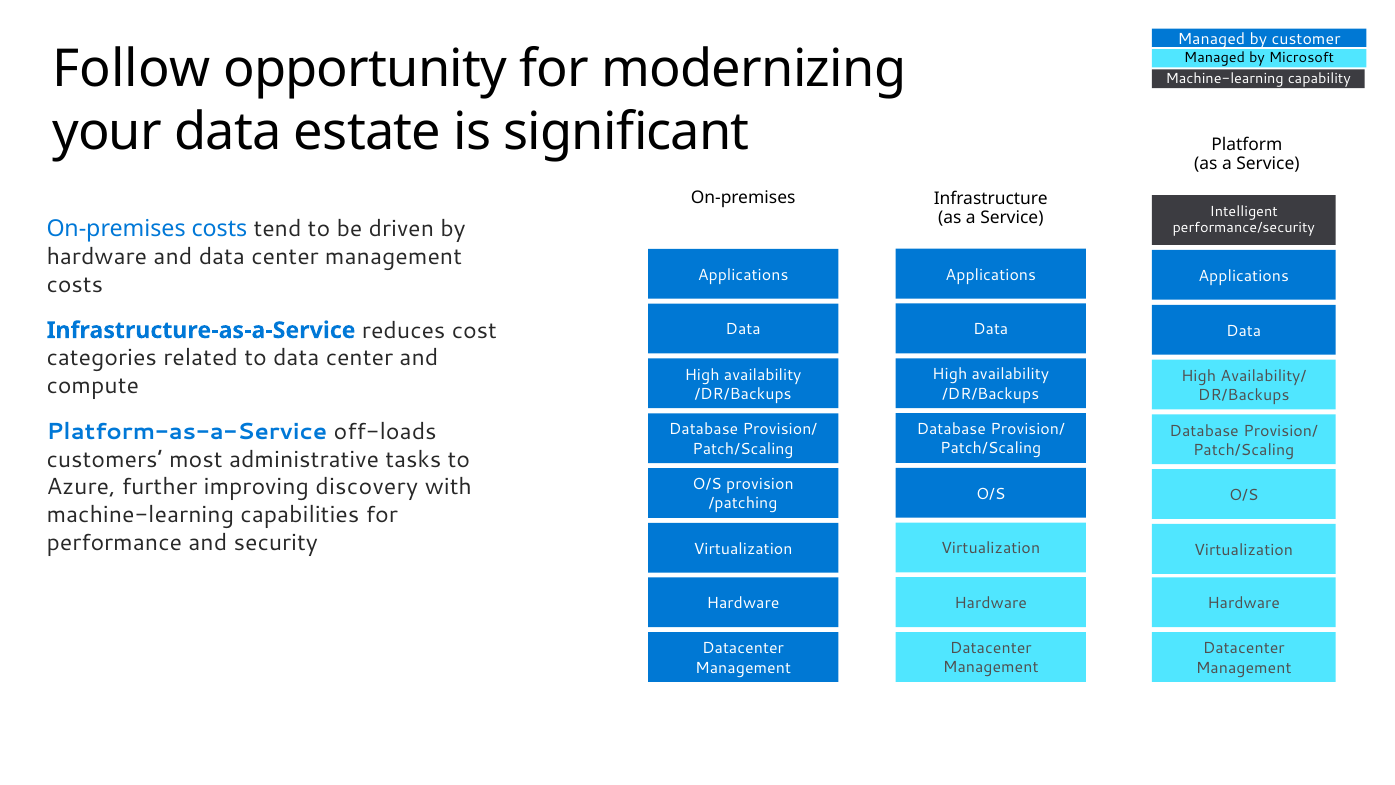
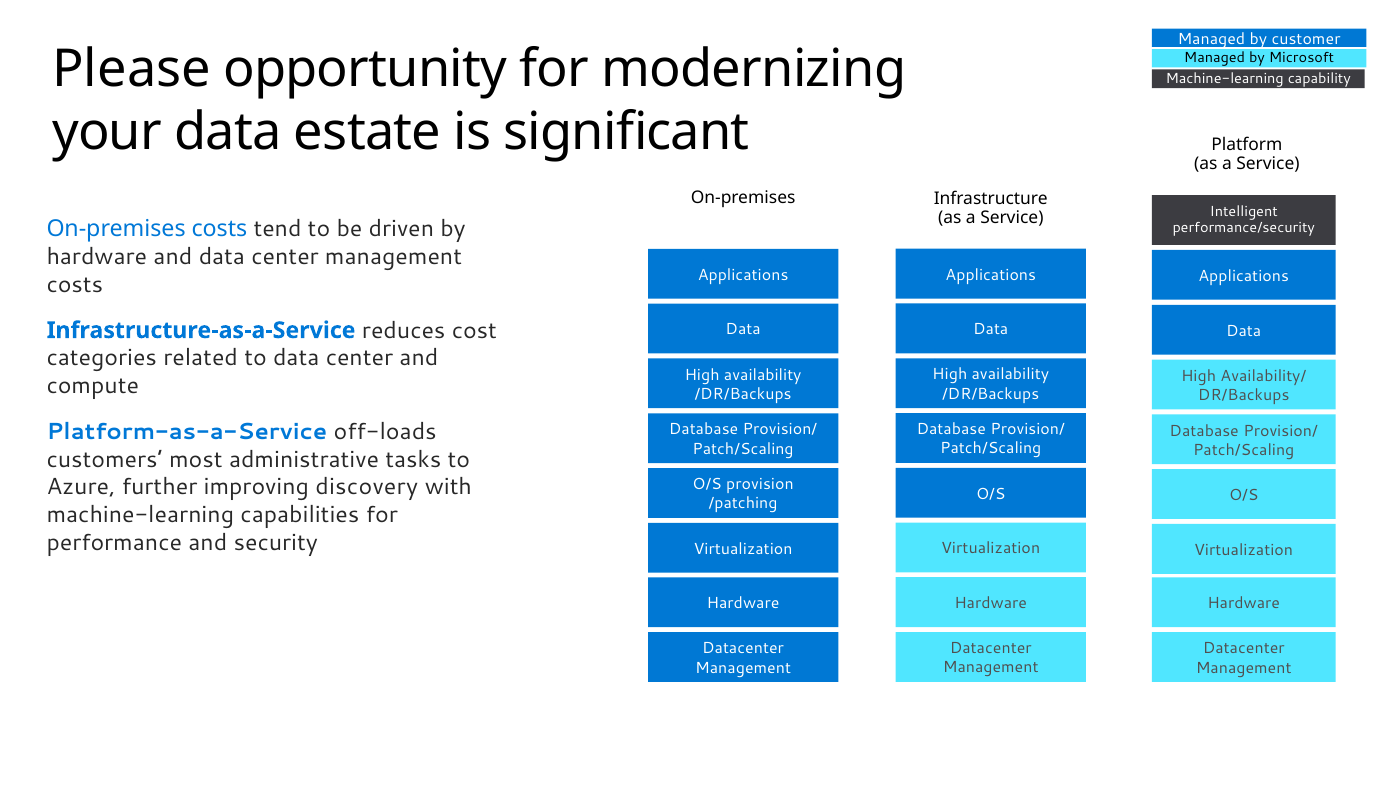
Follow: Follow -> Please (132, 69)
